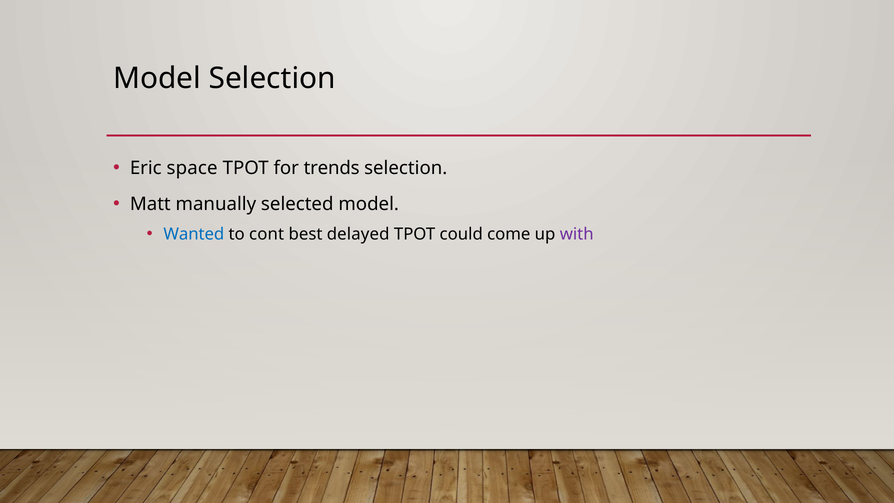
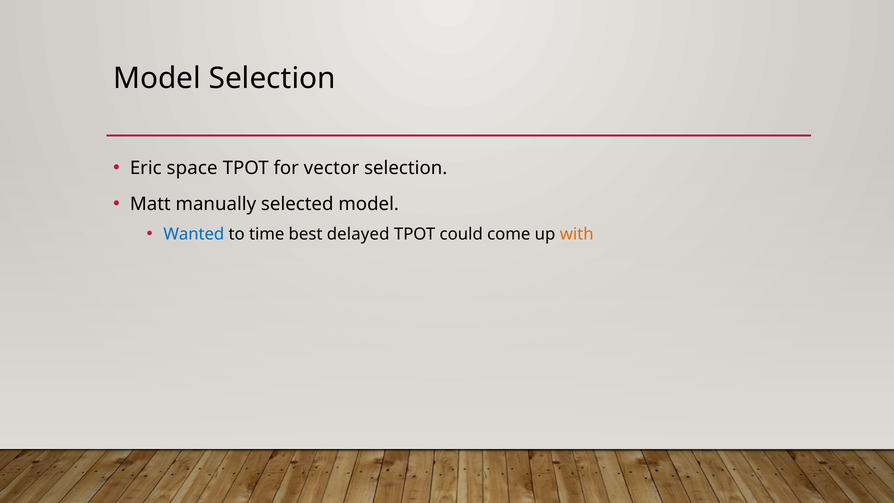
trends: trends -> vector (331, 168)
cont: cont -> time (267, 234)
with colour: purple -> orange (577, 234)
